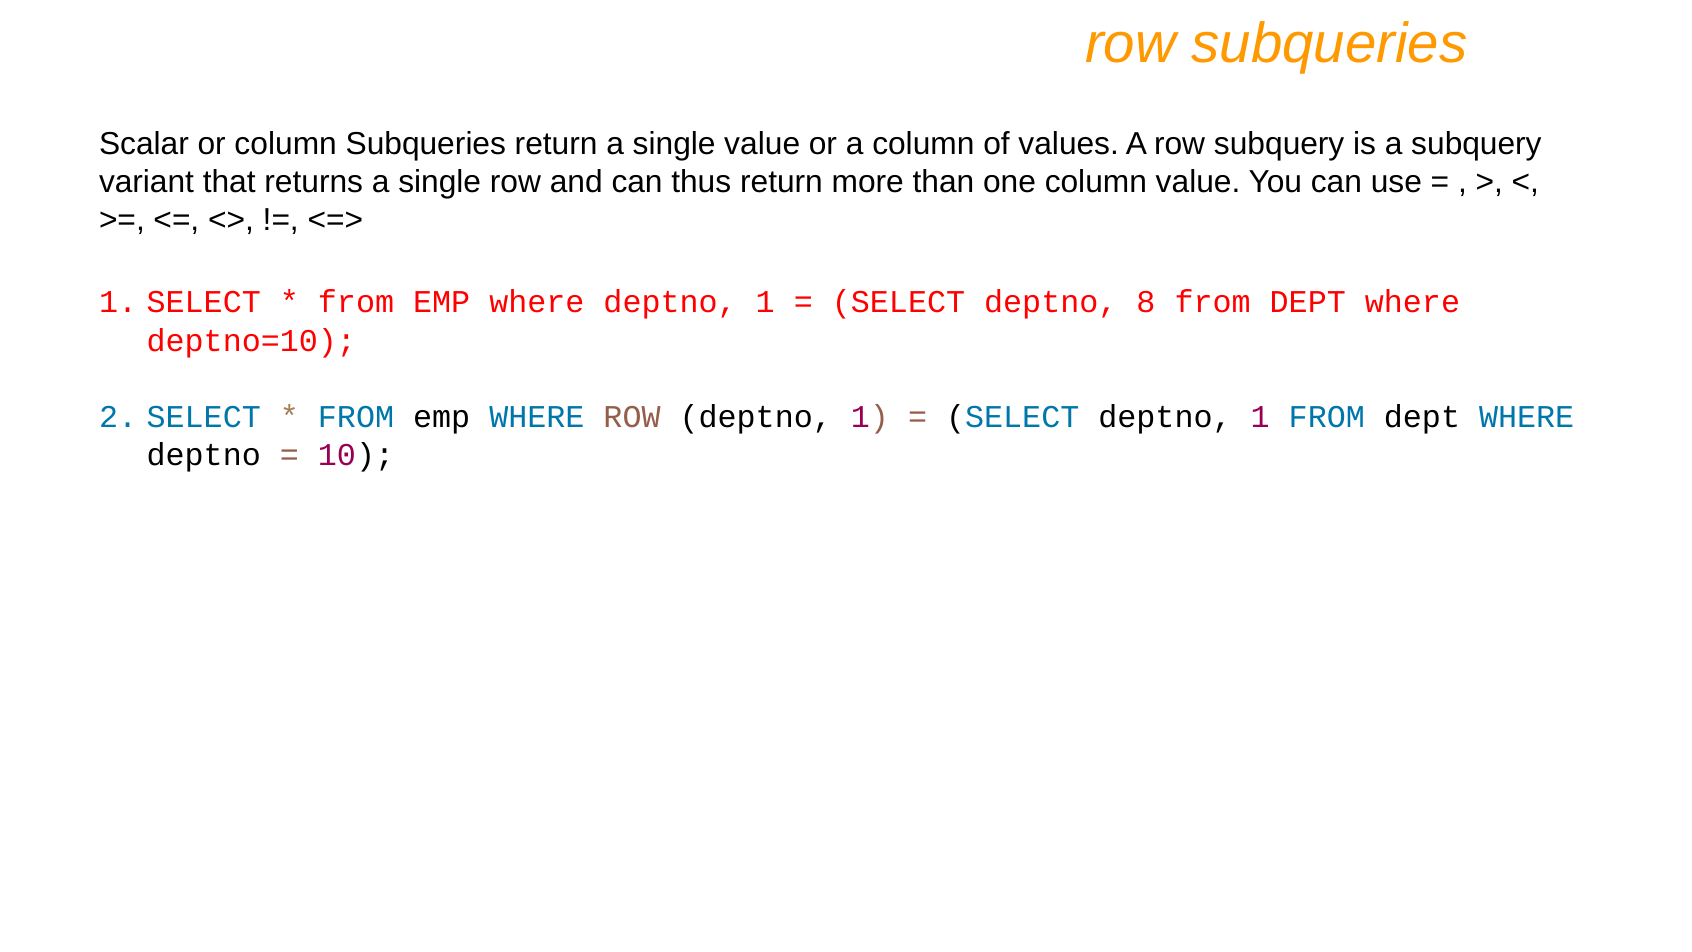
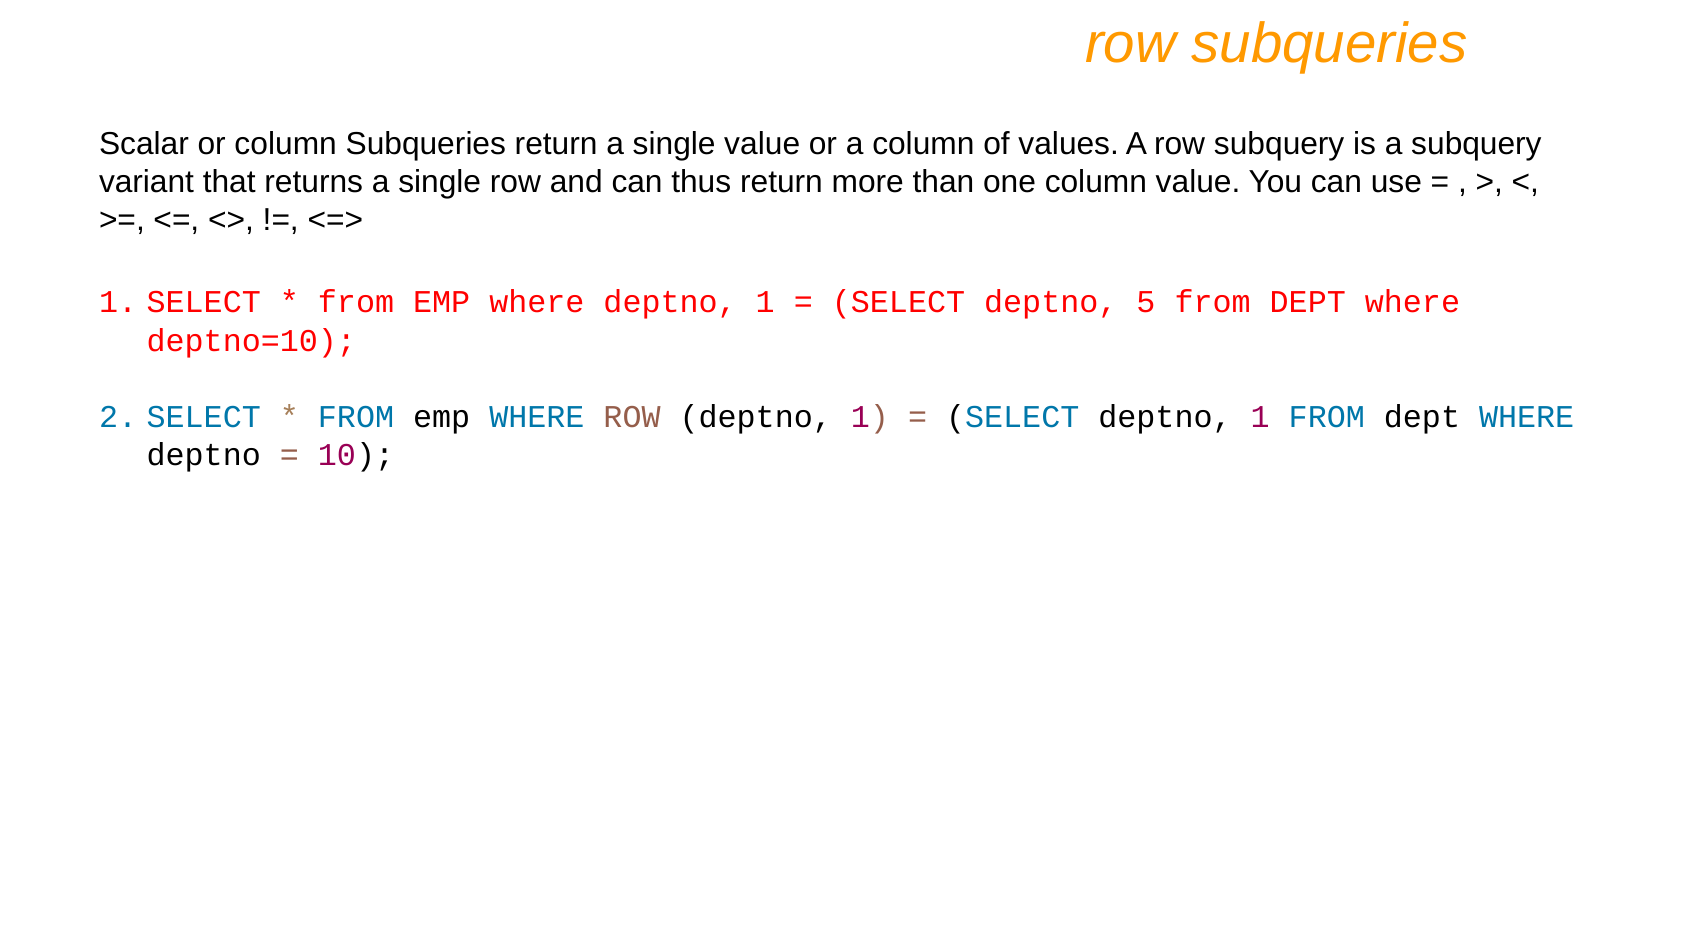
8: 8 -> 5 (1146, 302)
